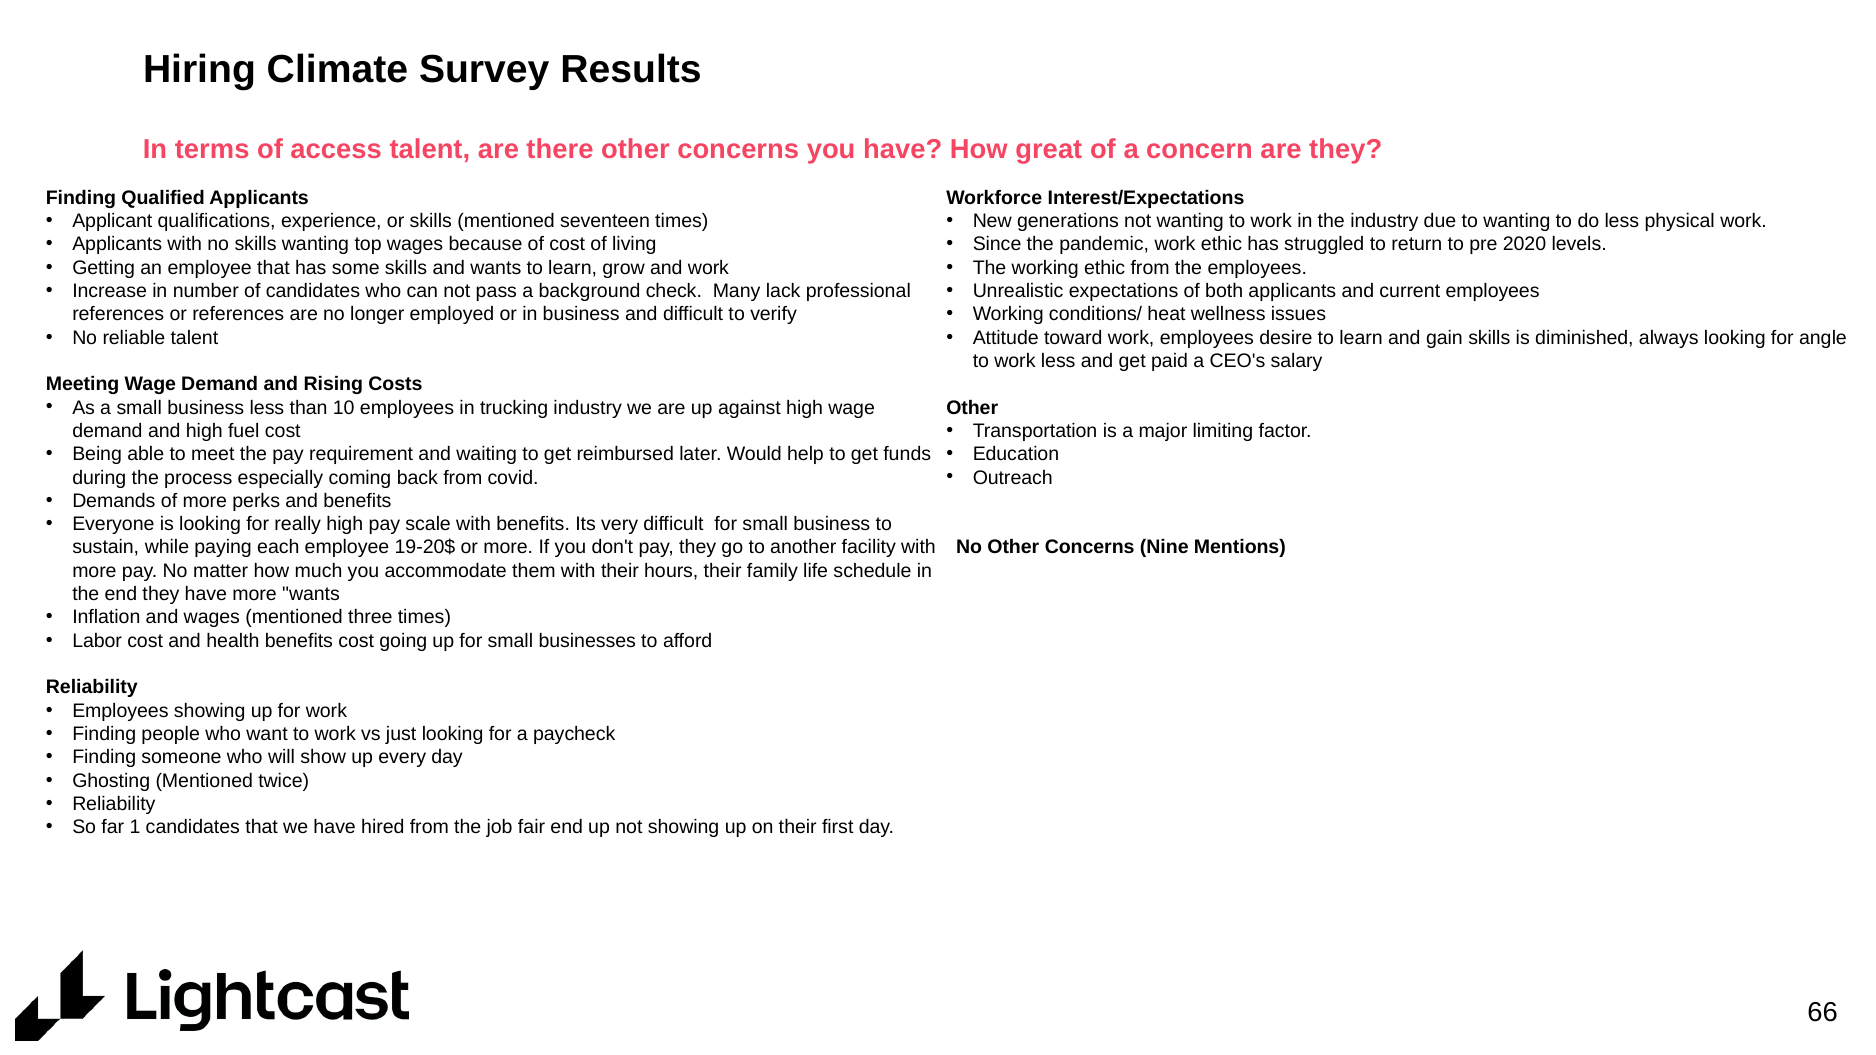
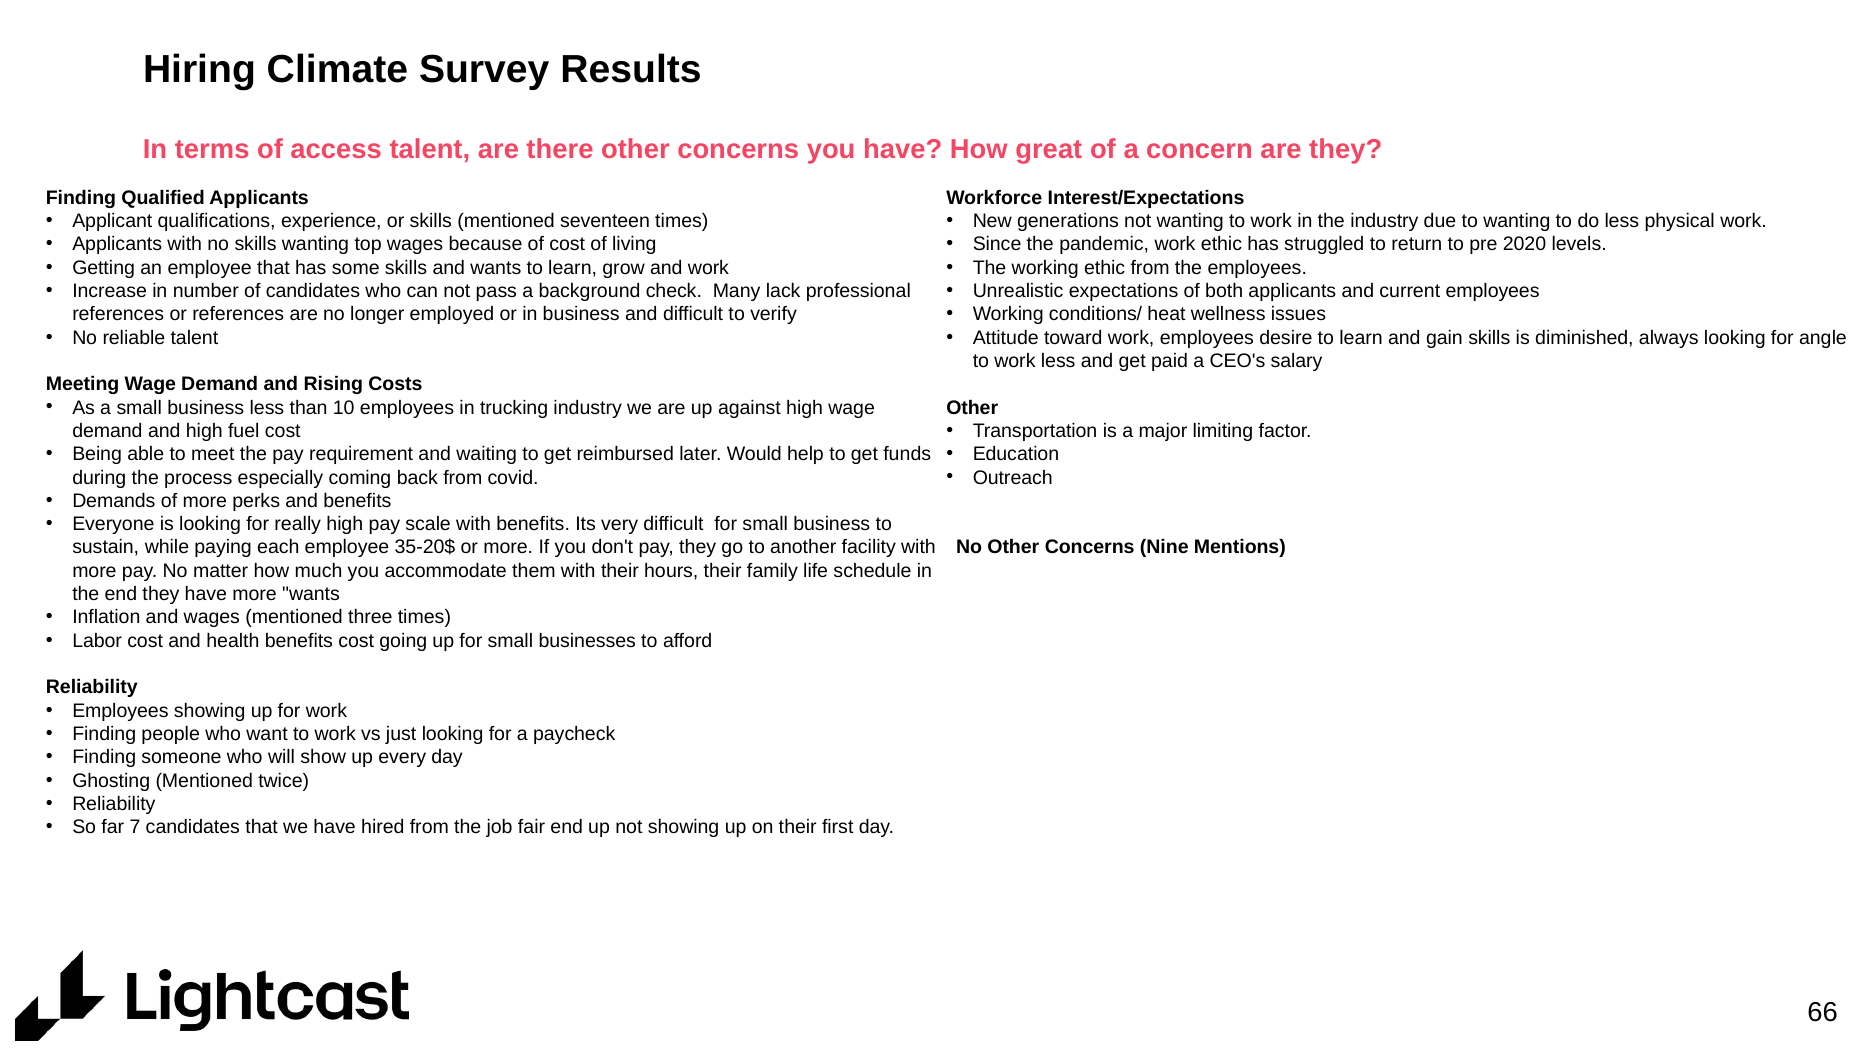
19-20$: 19-20$ -> 35-20$ (425, 548)
1: 1 -> 7 (135, 827)
